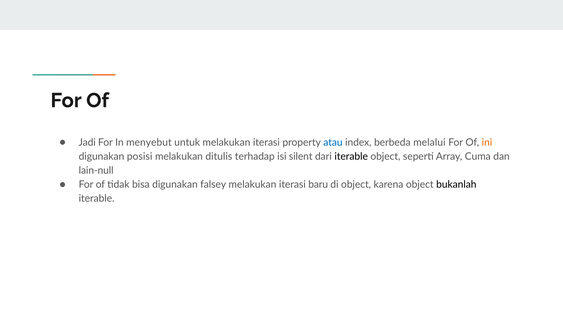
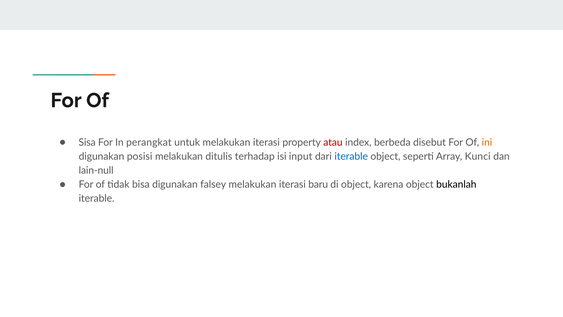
Jadi: Jadi -> Sisa (87, 142)
menyebut: menyebut -> perangkat (149, 142)
atau colour: blue -> red (333, 142)
melalui: melalui -> disebut (429, 142)
silent: silent -> input (301, 156)
iterable colour: black -> blue (351, 156)
Cuma: Cuma -> Kunci (478, 156)
